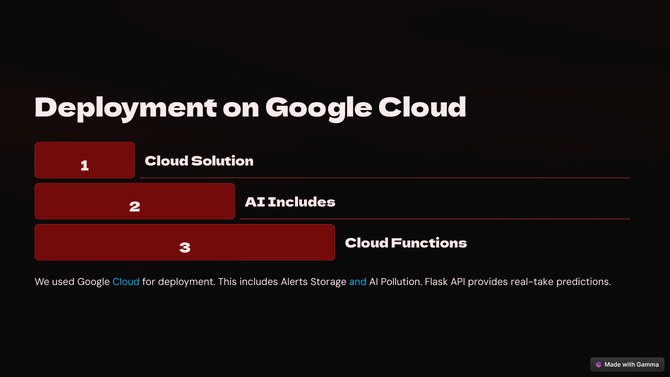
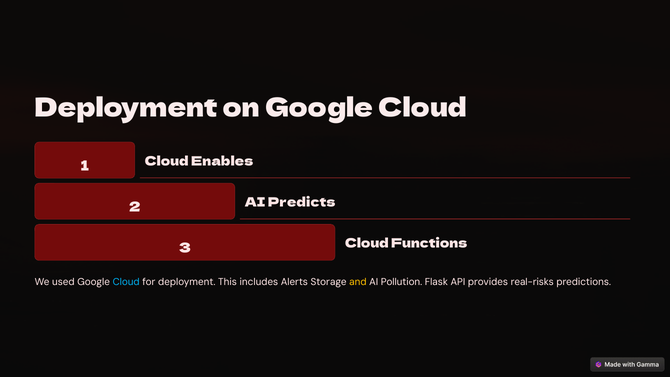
Solution: Solution -> Enables (222, 161)
AI Includes: Includes -> Predicts (302, 202)
and colour: light blue -> yellow (358, 282)
real-take: real-take -> real-risks (532, 282)
